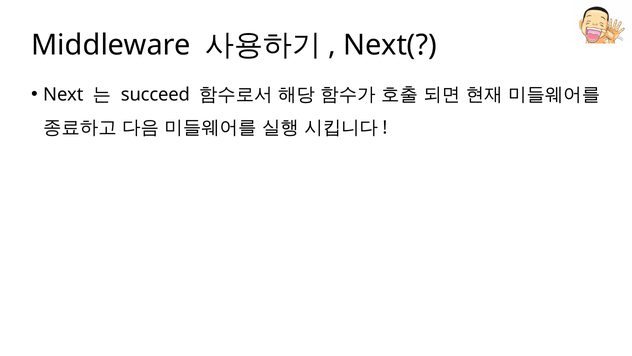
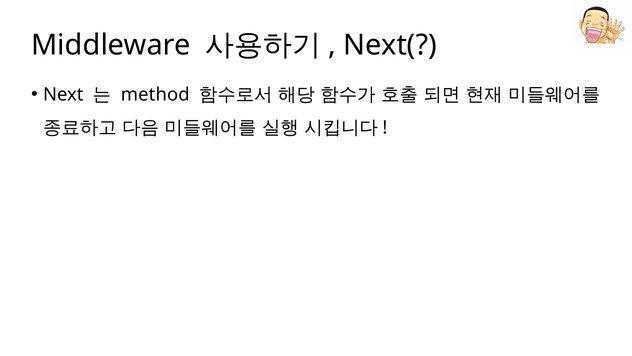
succeed: succeed -> method (155, 95)
